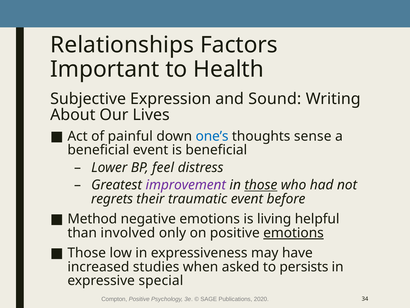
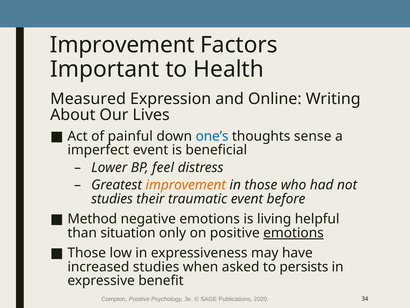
Relationships: Relationships -> Improvement (122, 45)
Subjective: Subjective -> Measured (88, 99)
Sound: Sound -> Online (275, 99)
beneficial: beneficial -> imperfect (98, 150)
improvement colour: purple -> orange (186, 185)
those underline: present -> none (261, 185)
regrets: regrets -> studies (112, 199)
involved: involved -> situation (128, 233)
special: special -> benefit (161, 280)
